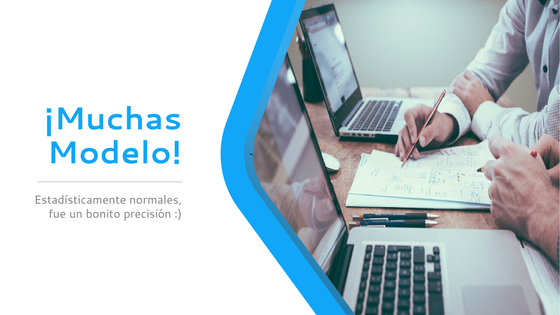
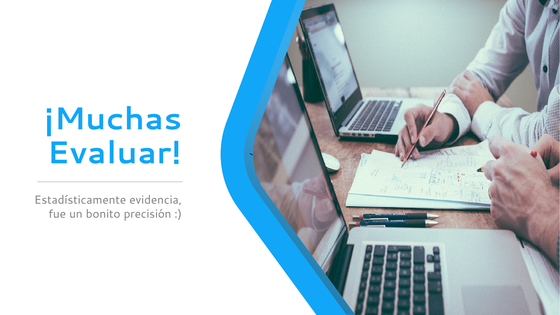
Modelo: Modelo -> Evaluar (114, 153)
normales: normales -> evidencia (156, 200)
